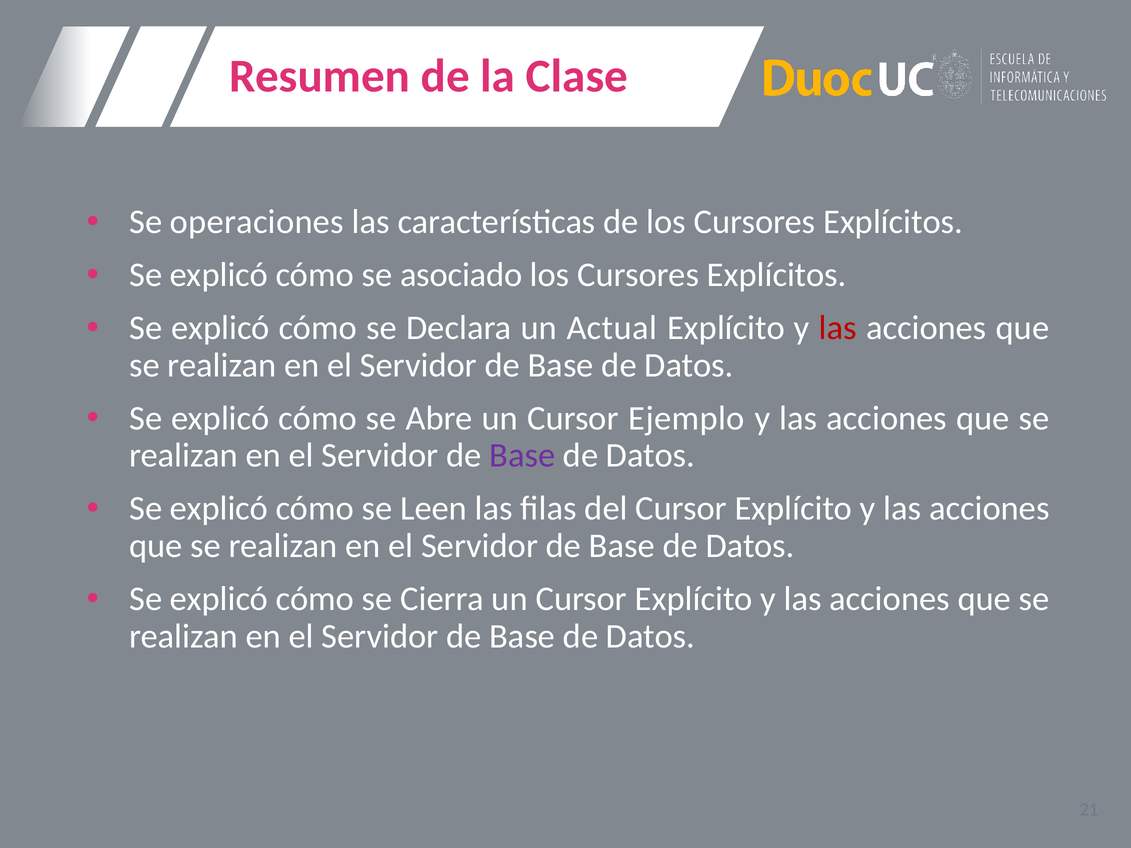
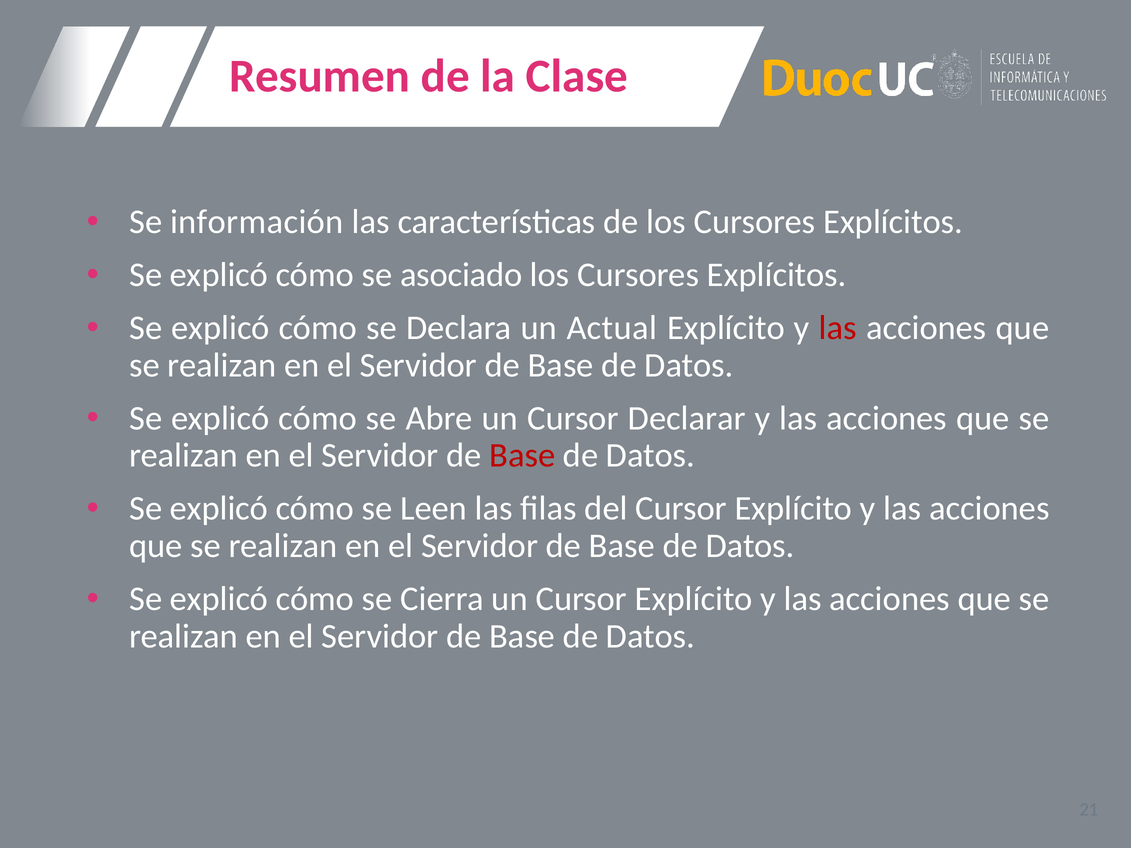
operaciones: operaciones -> información (257, 222)
Ejemplo: Ejemplo -> Declarar (687, 418)
Base colour: purple -> red (522, 456)
